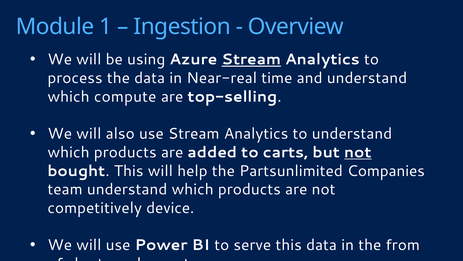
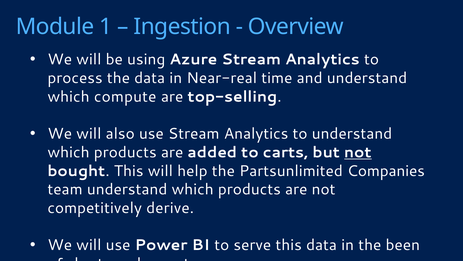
Stream underline: present -> none (251, 59)
device: device -> derive (170, 208)
from: from -> been (403, 245)
